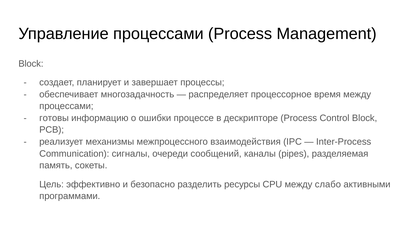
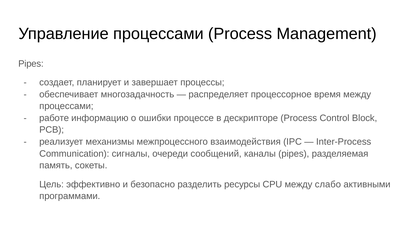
Block: Block -> Pipes (31, 64)
готовы: готовы -> работе (54, 118)
